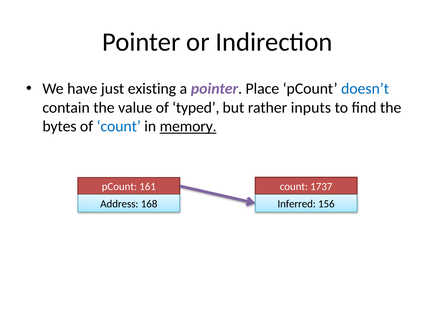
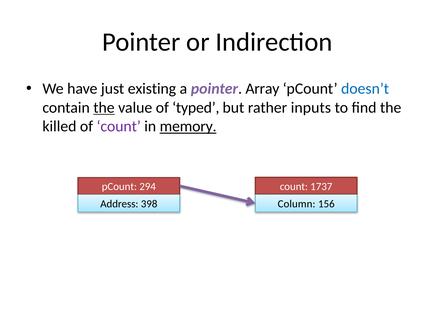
Place: Place -> Array (262, 89)
the underline: none -> present (104, 108)
bytes: bytes -> killed (59, 126)
count colour: blue -> purple (119, 126)
161: 161 -> 294 (148, 187)
168: 168 -> 398 (149, 204)
Inferred: Inferred -> Column (297, 204)
